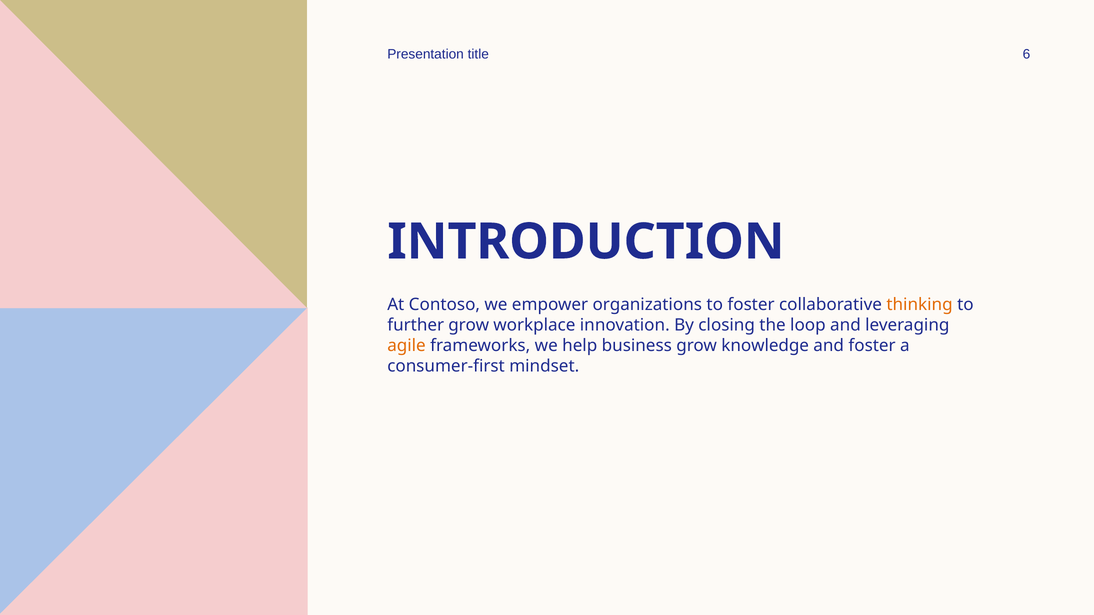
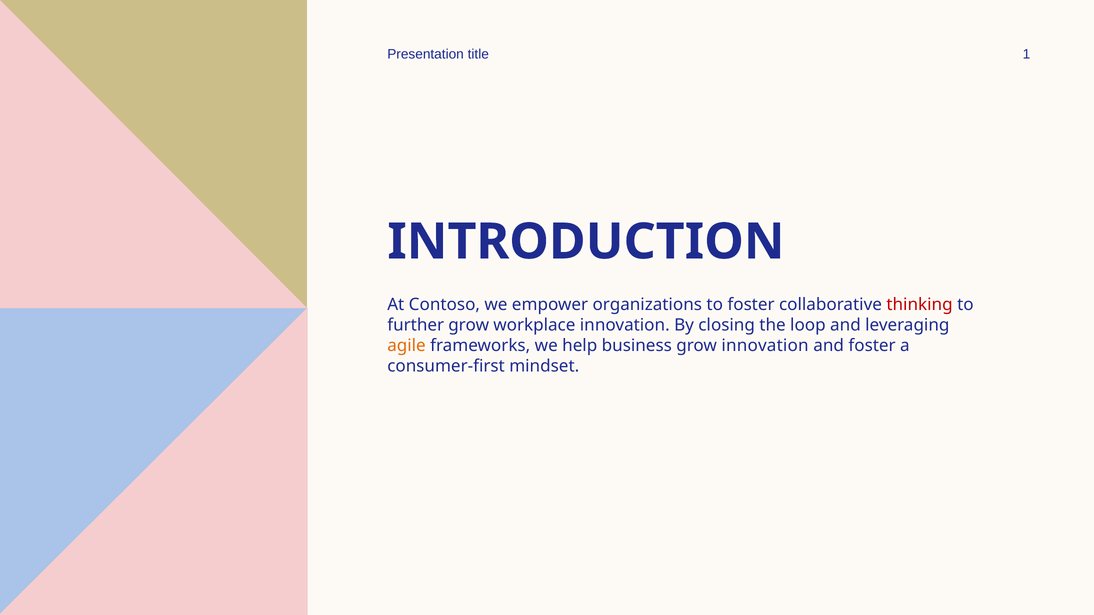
6: 6 -> 1 (1026, 54)
thinking colour: orange -> red (920, 305)
grow knowledge: knowledge -> innovation (765, 346)
